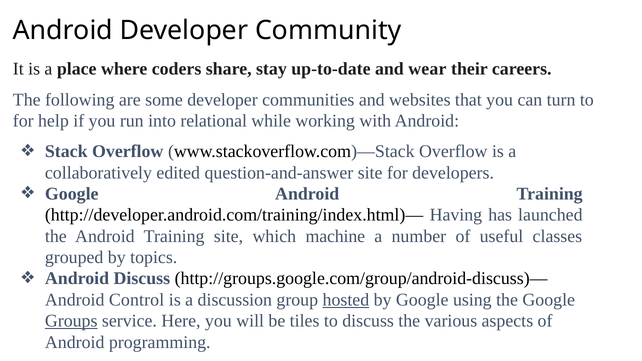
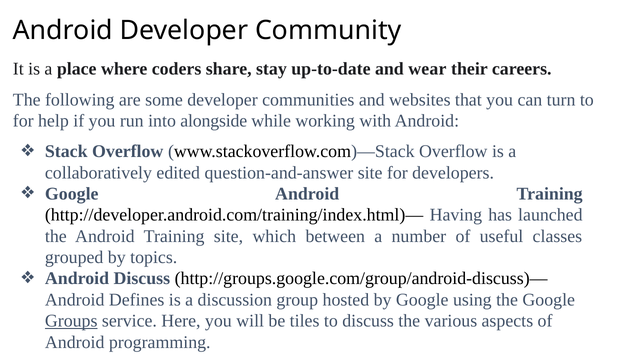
relational: relational -> alongside (214, 121)
machine: machine -> between (335, 236)
Control: Control -> Defines (137, 300)
hosted underline: present -> none (346, 300)
